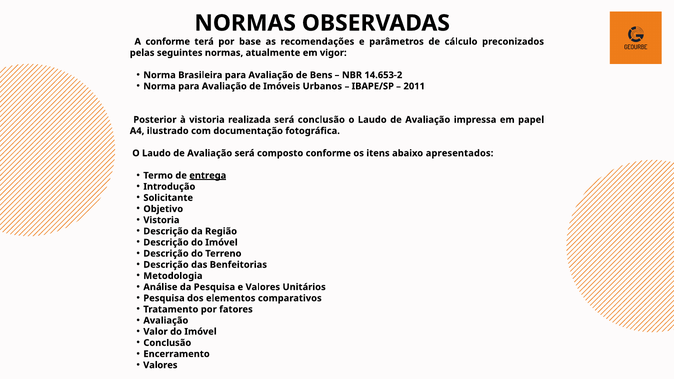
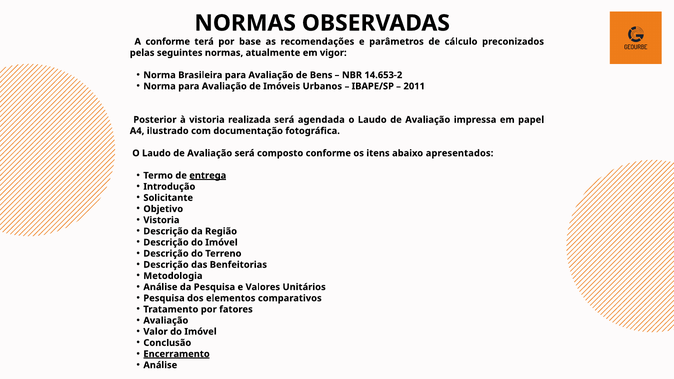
será conclusão: conclusão -> agendada (321, 120)
Encerramento underline: none -> present (177, 354)
Valores: Valores -> Análise (160, 365)
